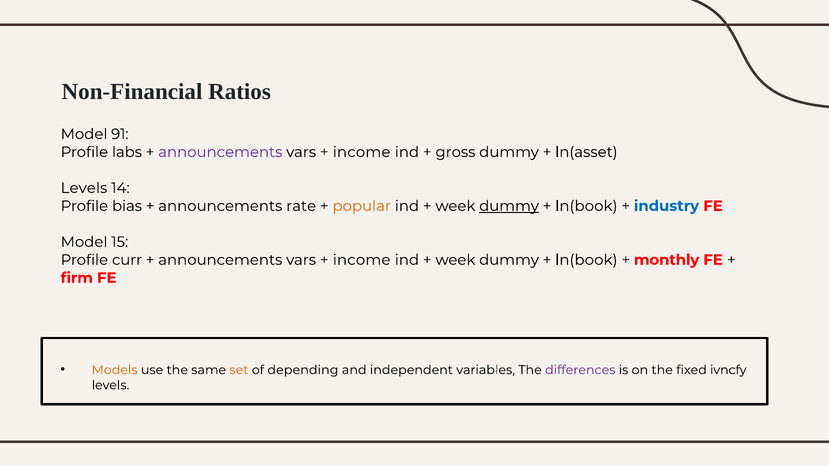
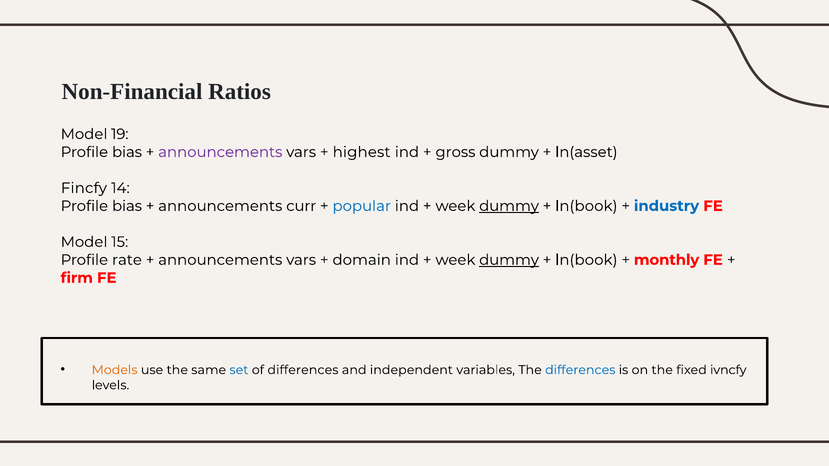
91: 91 -> 19 (120, 134)
labs: labs -> bias (127, 152)
income: income -> highest (362, 152)
Levels: Levels -> Fincfy (84, 188)
rate: rate -> curr (301, 206)
popular colour: orange -> blue (362, 206)
curr: curr -> rate (127, 260)
income: income -> domain (362, 260)
dummy underline: none -> present (509, 260)
set colour: orange -> blue (239, 370)
of depending: depending -> differences (303, 370)
differences colour: purple -> blue (580, 370)
